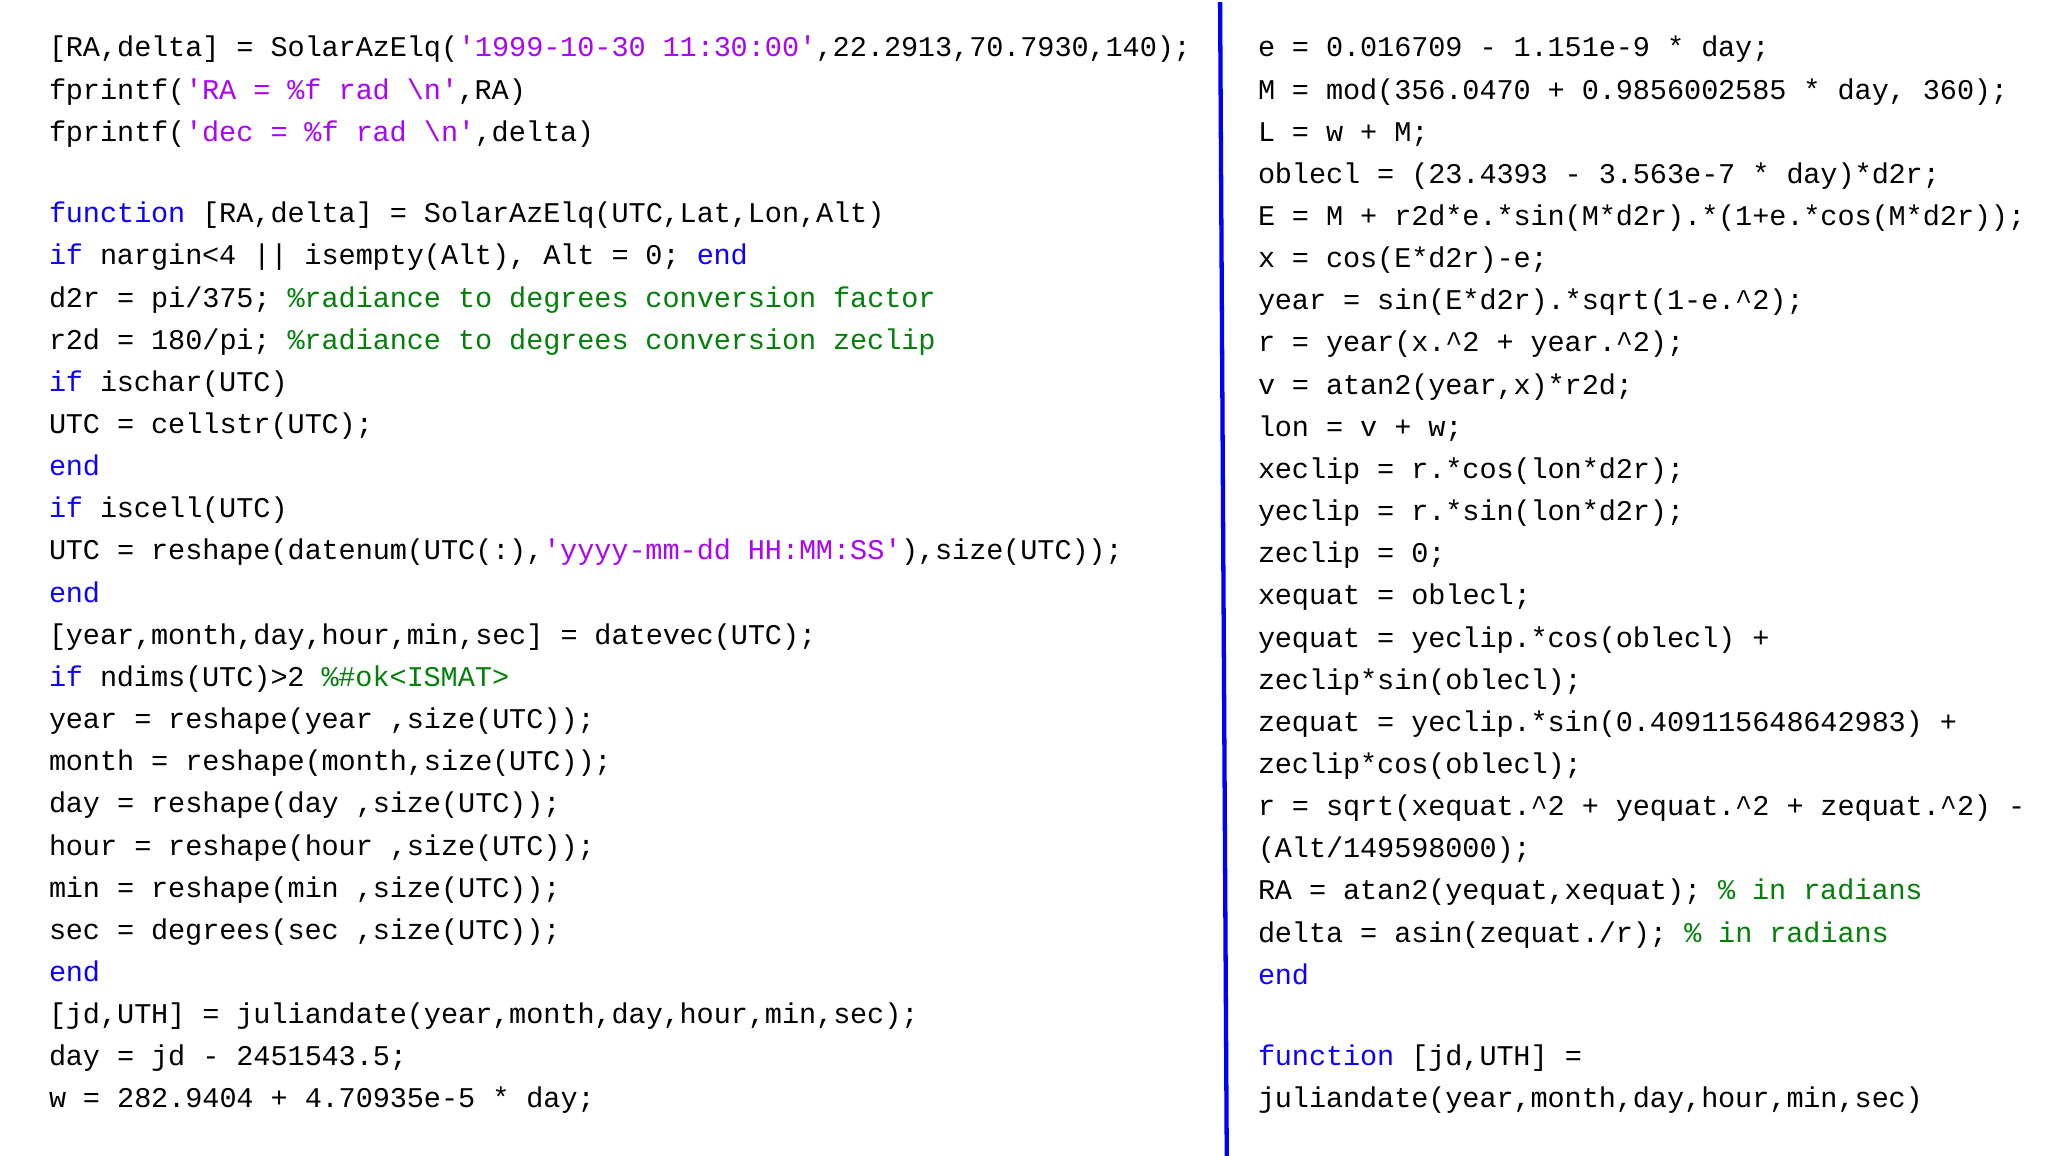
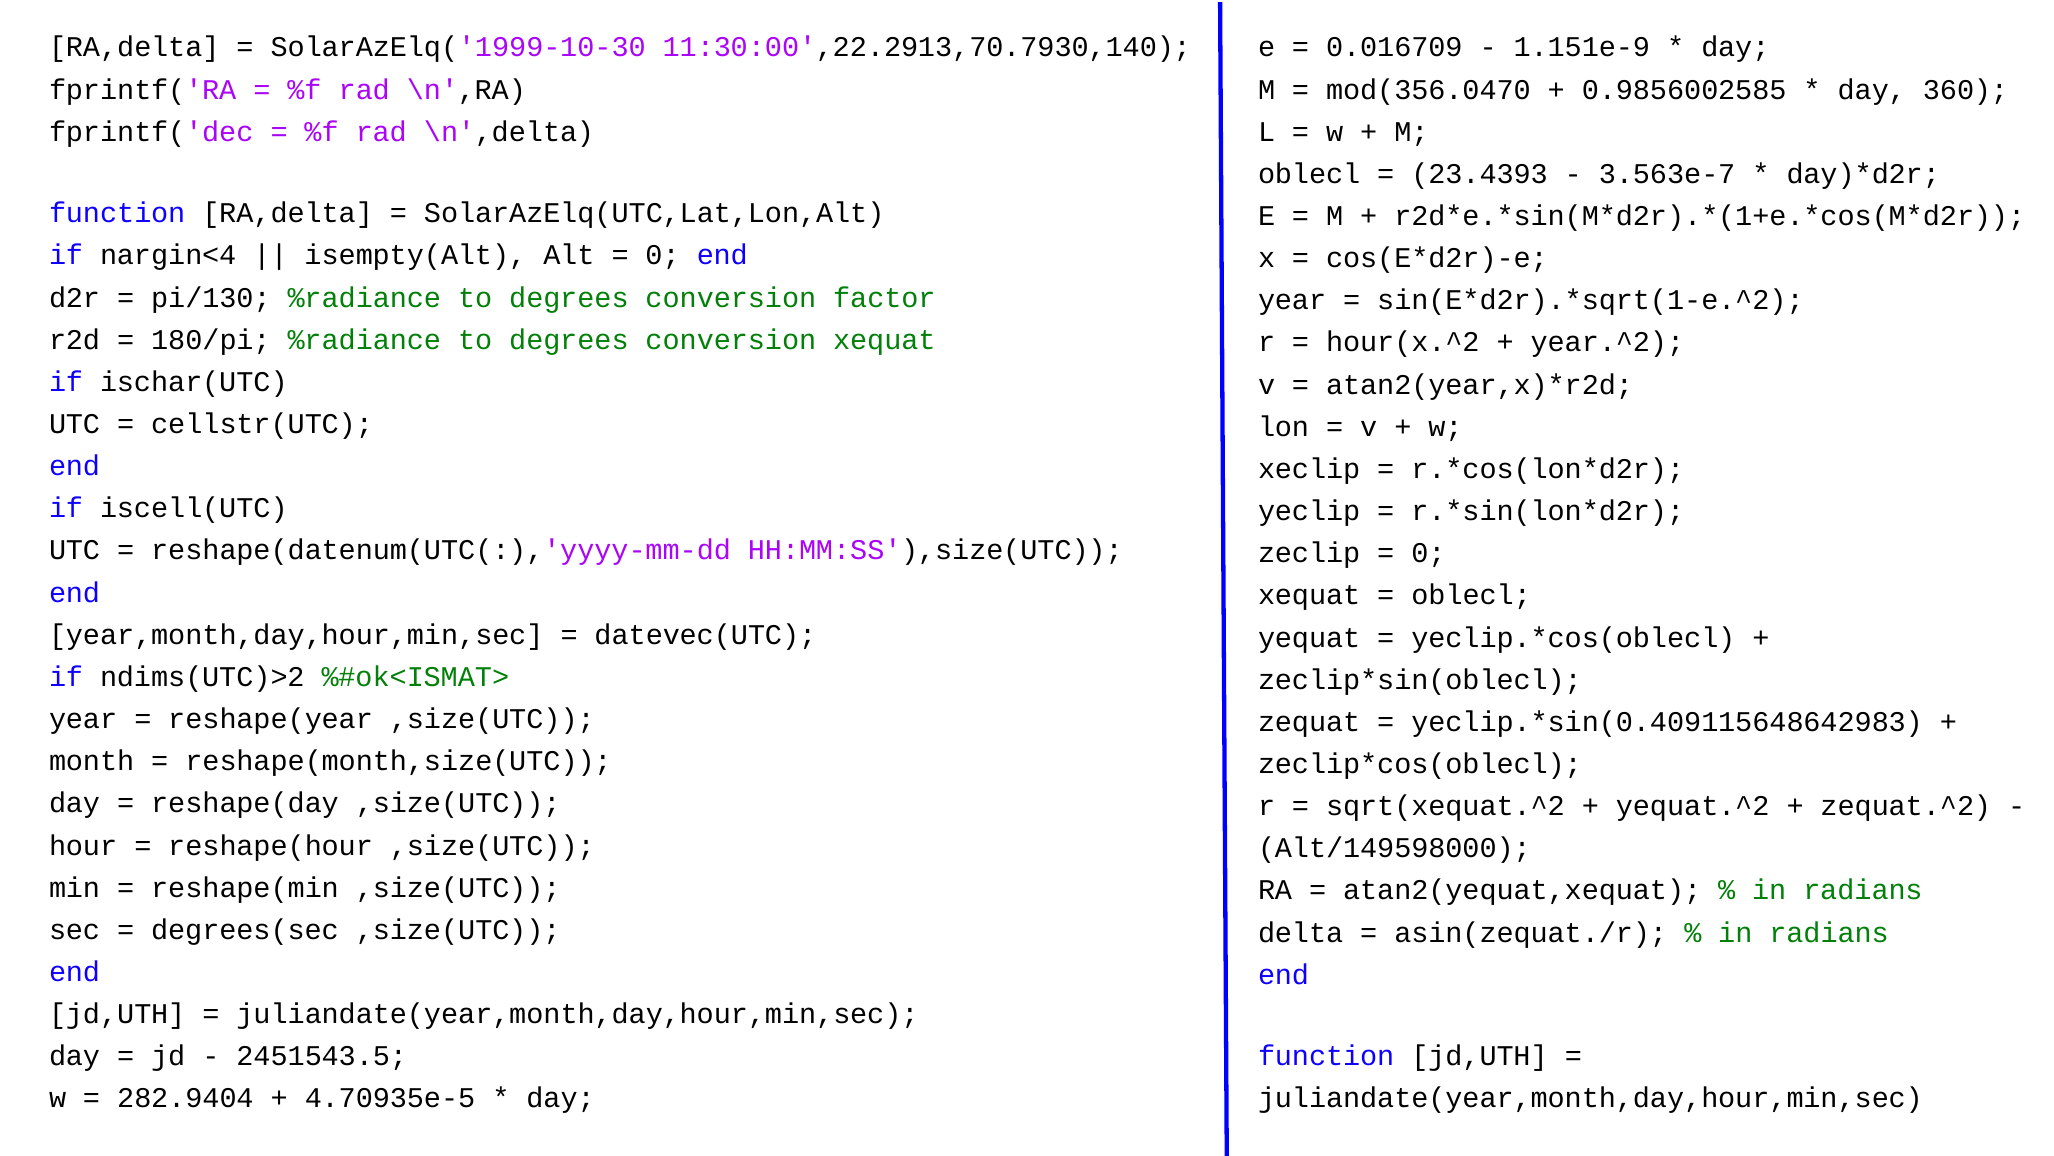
pi/375: pi/375 -> pi/130 (211, 297)
conversion zeclip: zeclip -> xequat (884, 340)
year(x.^2: year(x.^2 -> hour(x.^2 (1403, 342)
